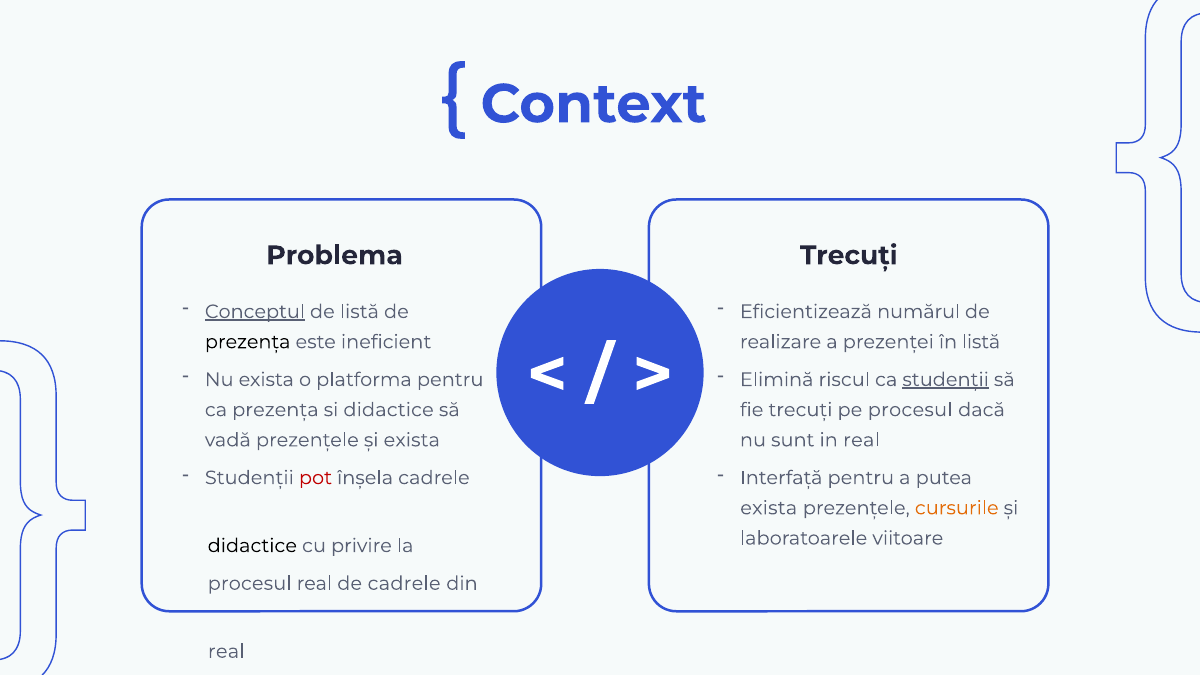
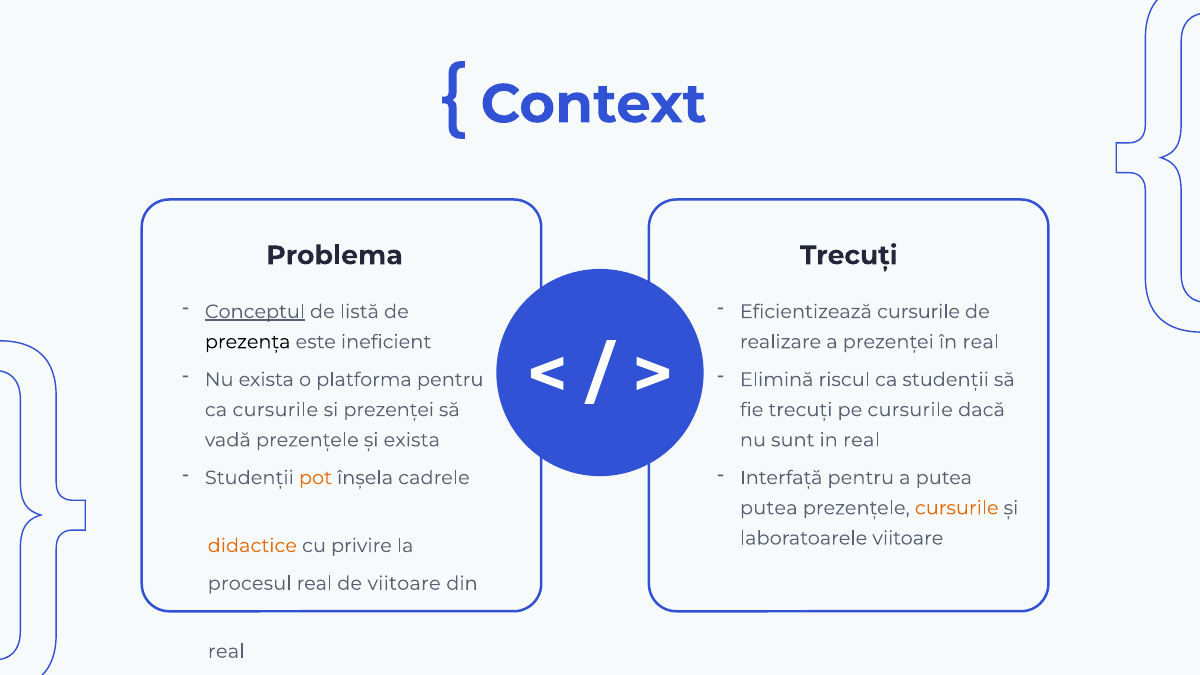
Eficientizează numărul: numărul -> cursurile (919, 312)
în listă: listă -> real (981, 342)
studenții underline: present -> none (946, 380)
ca prezența: prezența -> cursurile (275, 410)
si didactice: didactice -> prezenței (389, 410)
pe procesul: procesul -> cursurile (910, 410)
pot colour: red -> orange (315, 478)
exista: exista -> putea (769, 508)
didactice colour: black -> orange (252, 546)
de cadrele: cadrele -> viitoare (404, 584)
